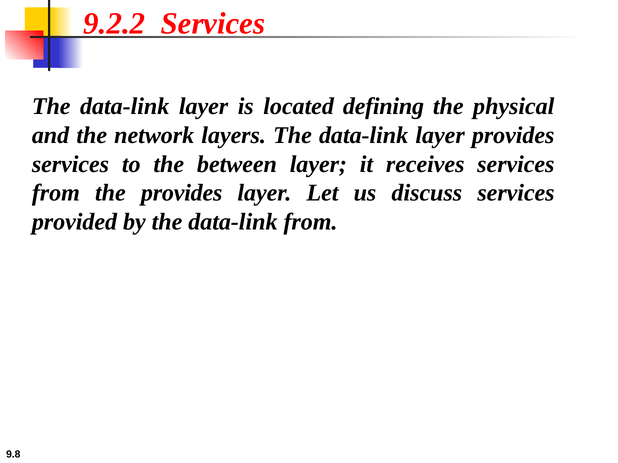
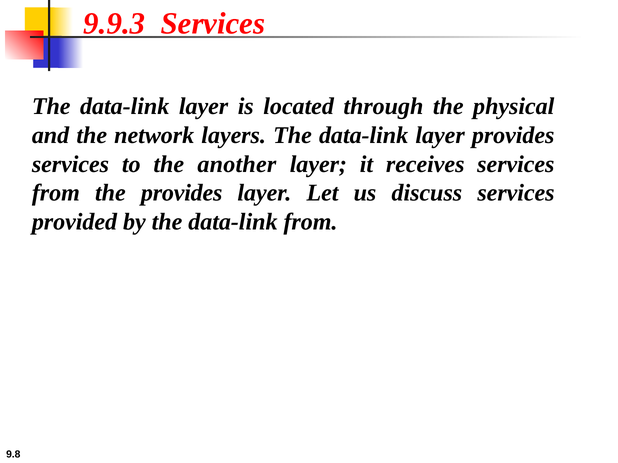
9.2.2: 9.2.2 -> 9.9.3 (114, 24)
defining: defining -> through (383, 107)
between: between -> another (237, 164)
